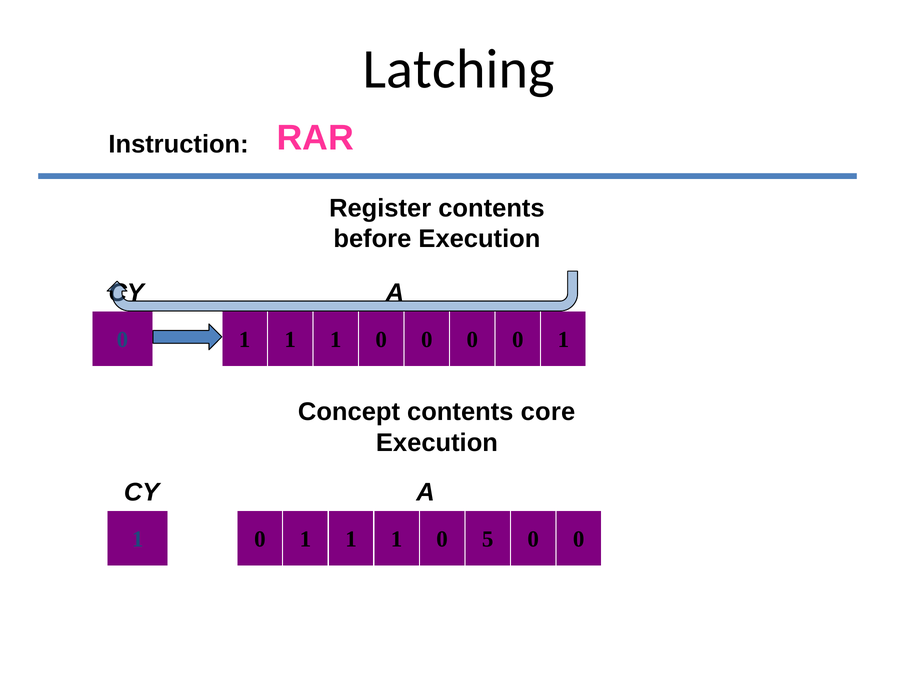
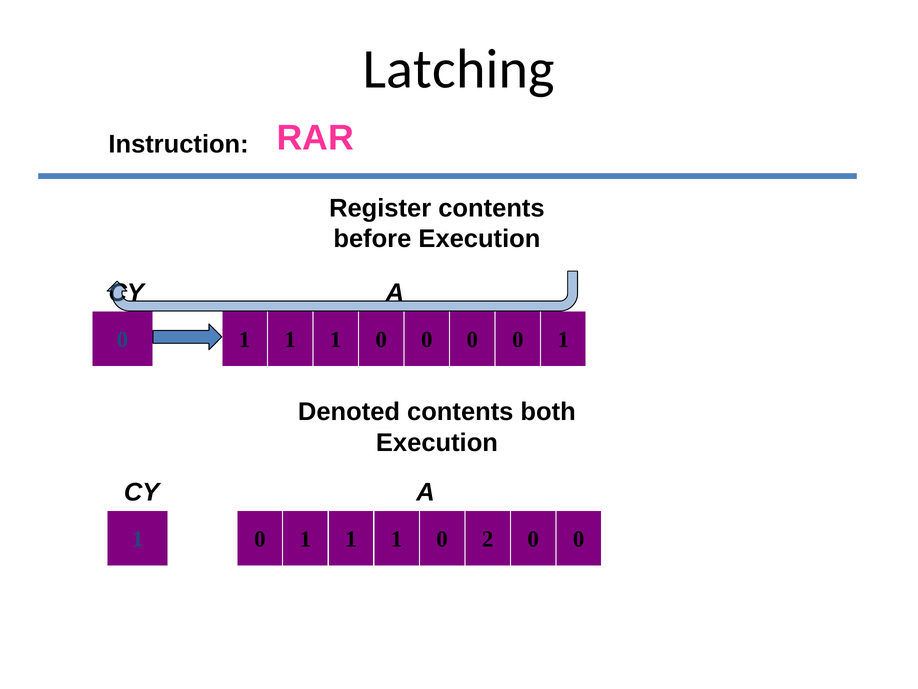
Concept: Concept -> Denoted (349, 412)
core: core -> both (548, 412)
5: 5 -> 2 (488, 539)
